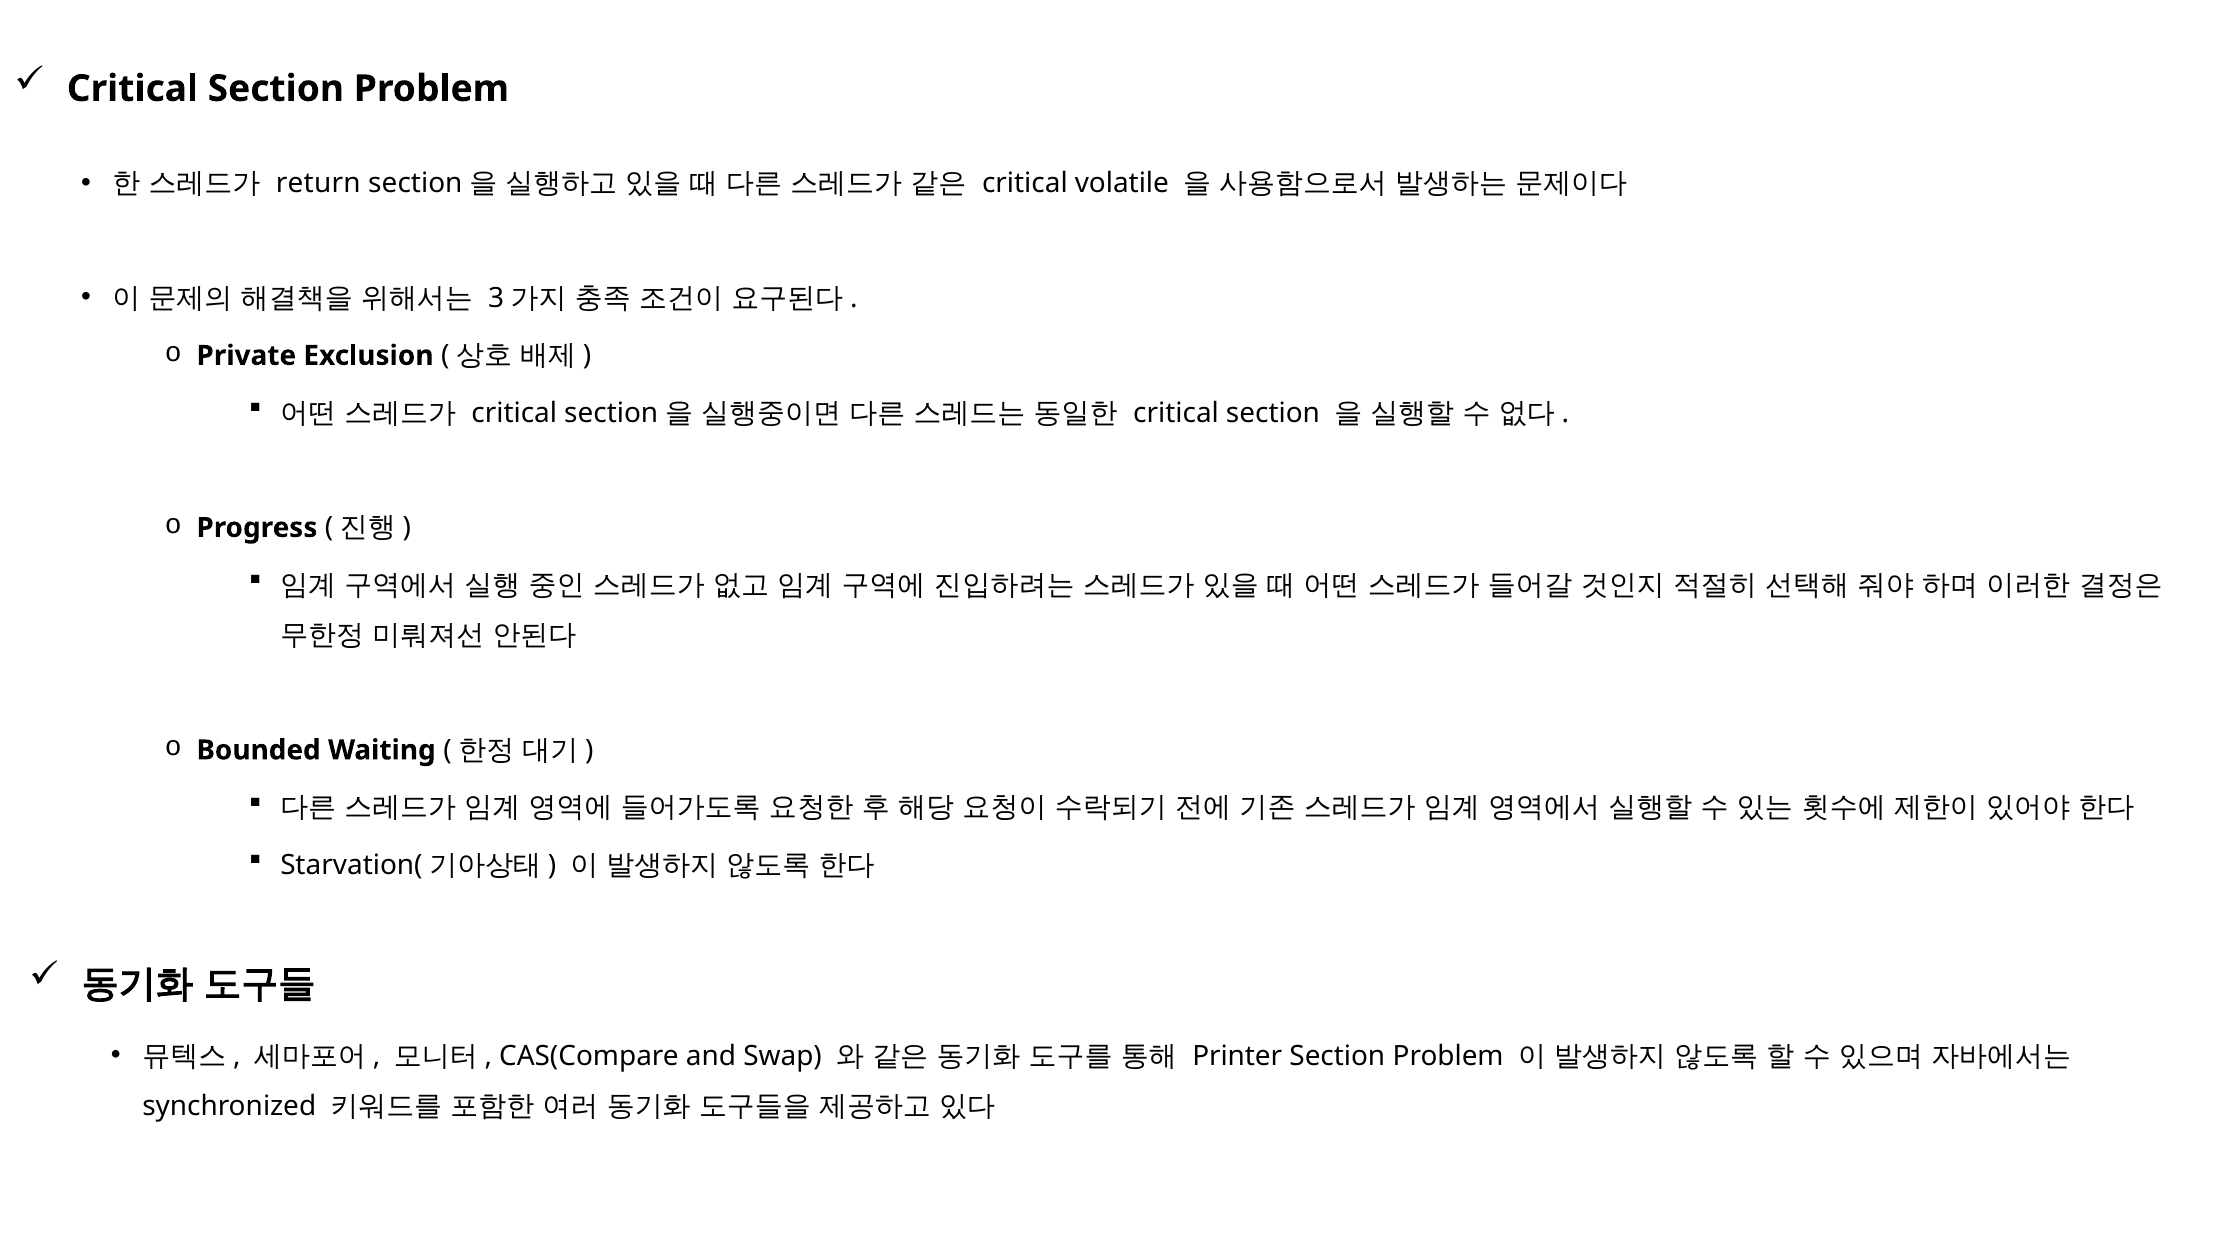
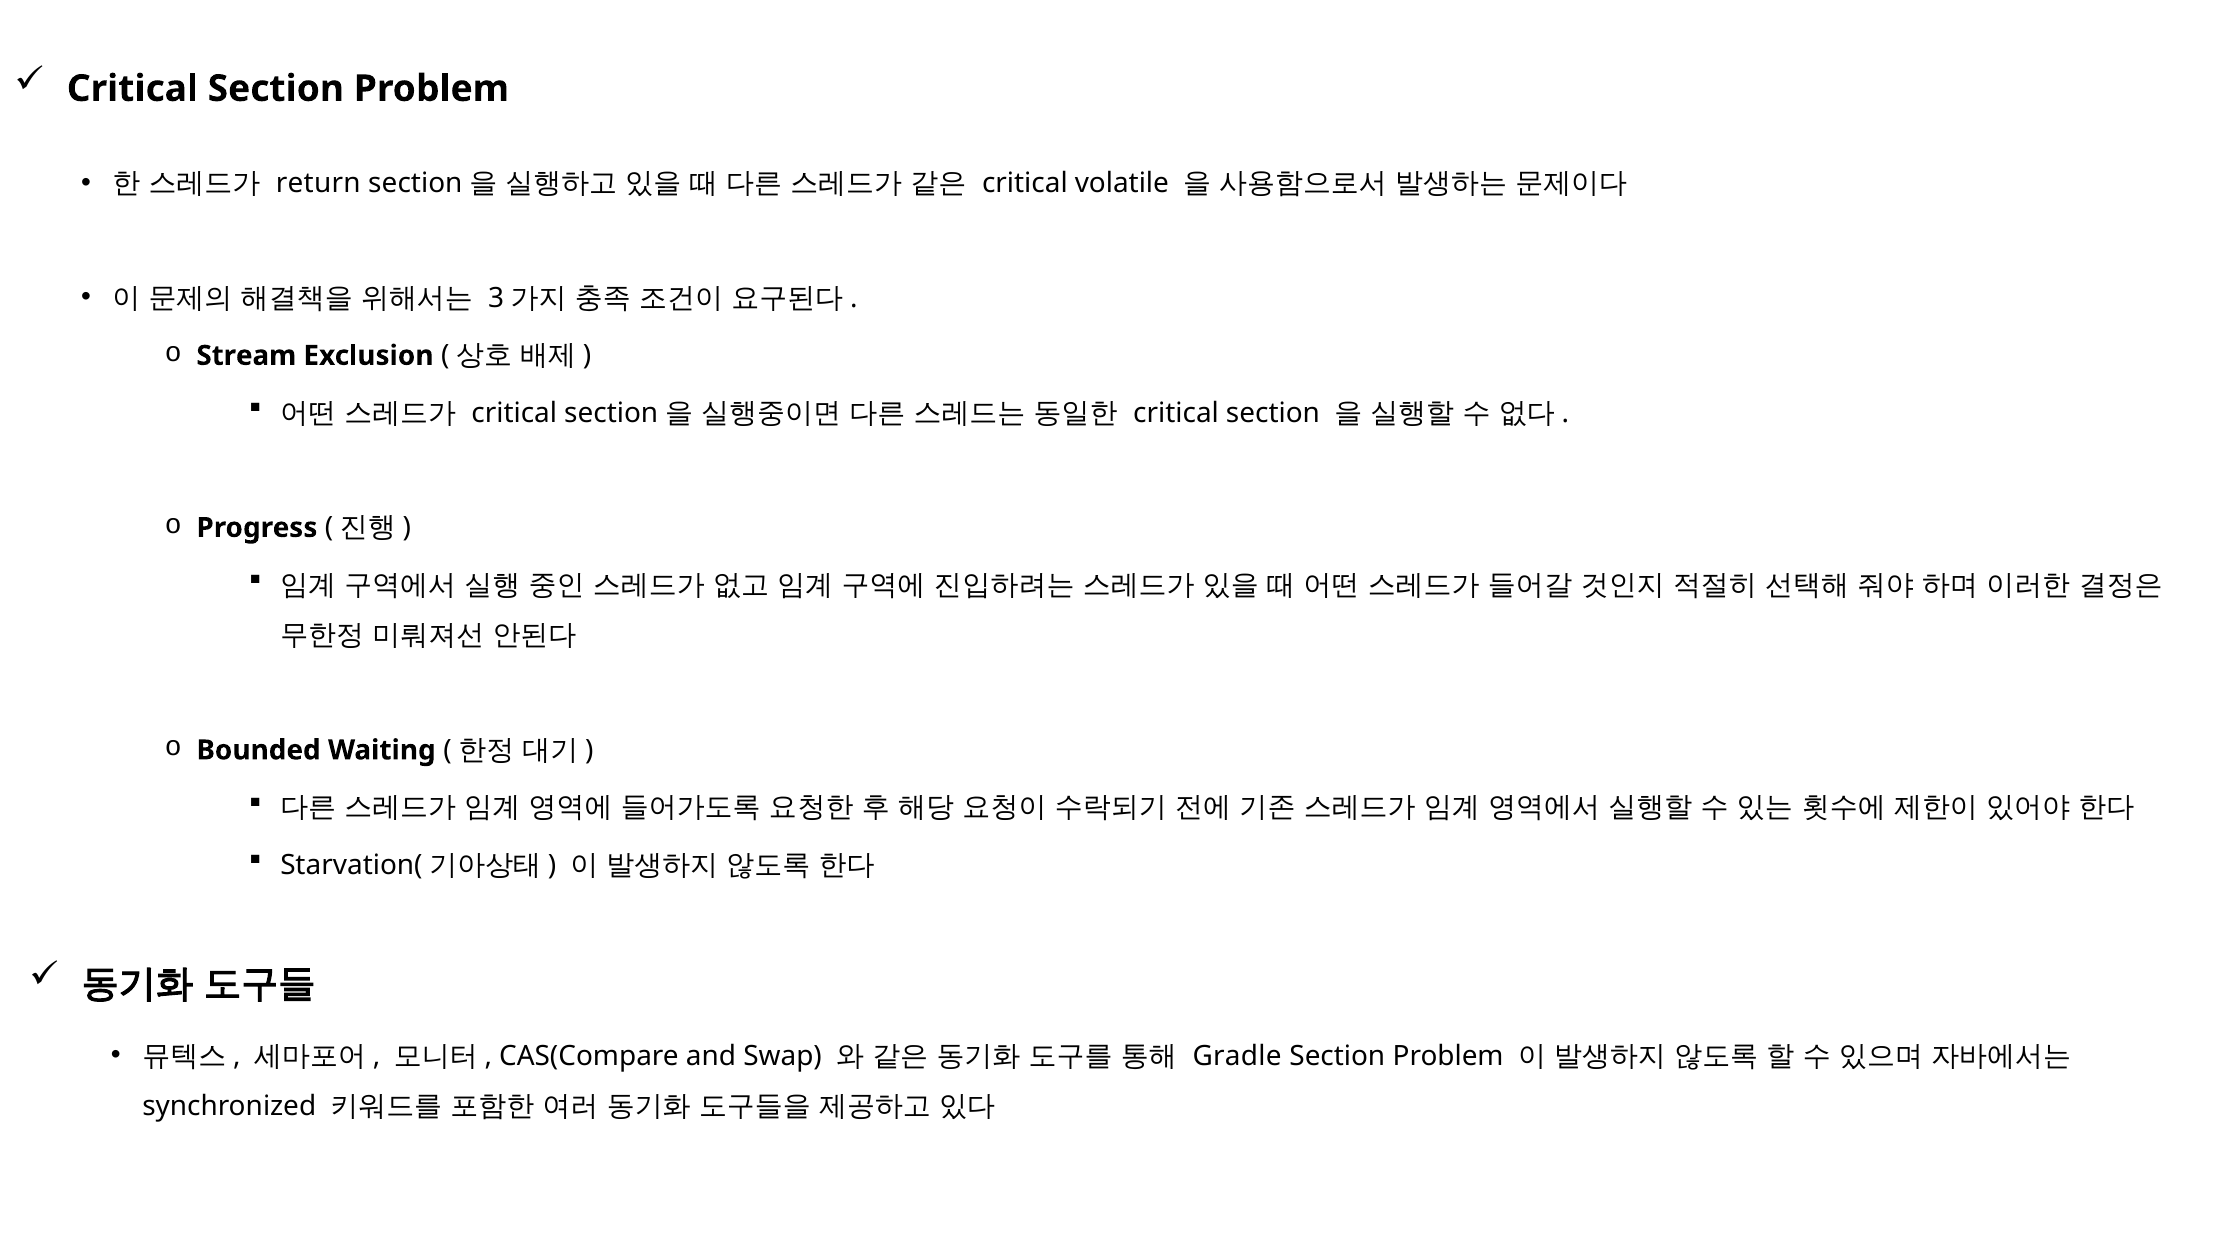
Private: Private -> Stream (246, 356)
Printer: Printer -> Gradle (1237, 1056)
